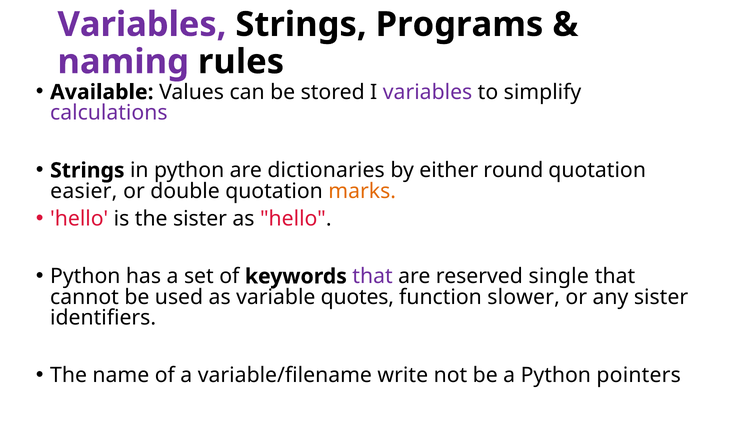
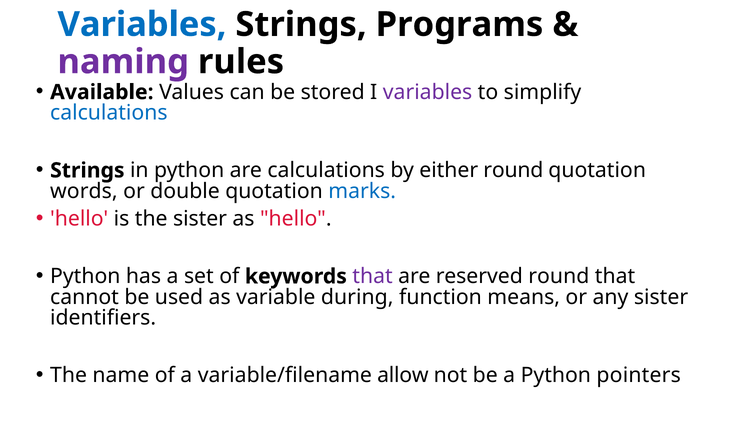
Variables colour: purple -> blue (142, 24)
calculations colour: purple -> blue (109, 113)
are dictionaries: dictionaries -> calculations (326, 170)
easier: easier -> words (84, 191)
marks colour: orange -> blue (362, 191)
reserved single: single -> round (559, 276)
quotes: quotes -> during (357, 297)
slower: slower -> means (524, 297)
write: write -> allow (403, 375)
